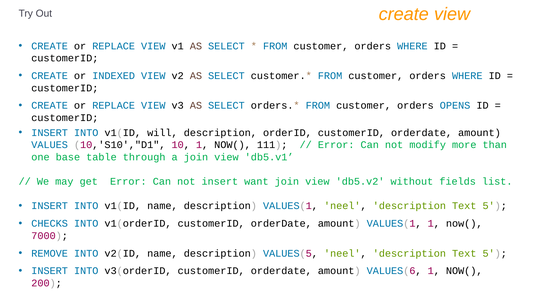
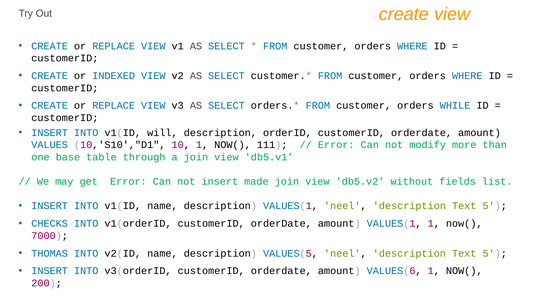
OPENS: OPENS -> WHILE (455, 106)
want: want -> made (256, 181)
REMOVE: REMOVE -> THOMAS (50, 253)
